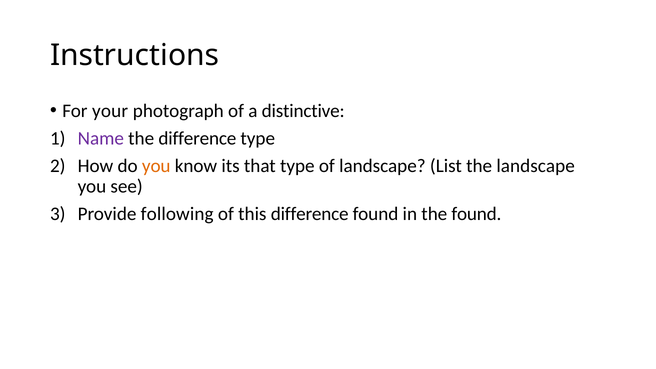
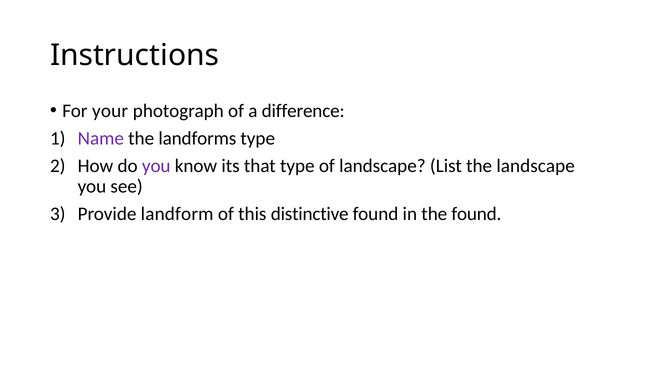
distinctive: distinctive -> difference (303, 111)
the difference: difference -> landforms (197, 138)
you colour: orange -> purple (156, 166)
following: following -> landform (177, 214)
this difference: difference -> distinctive (310, 214)
